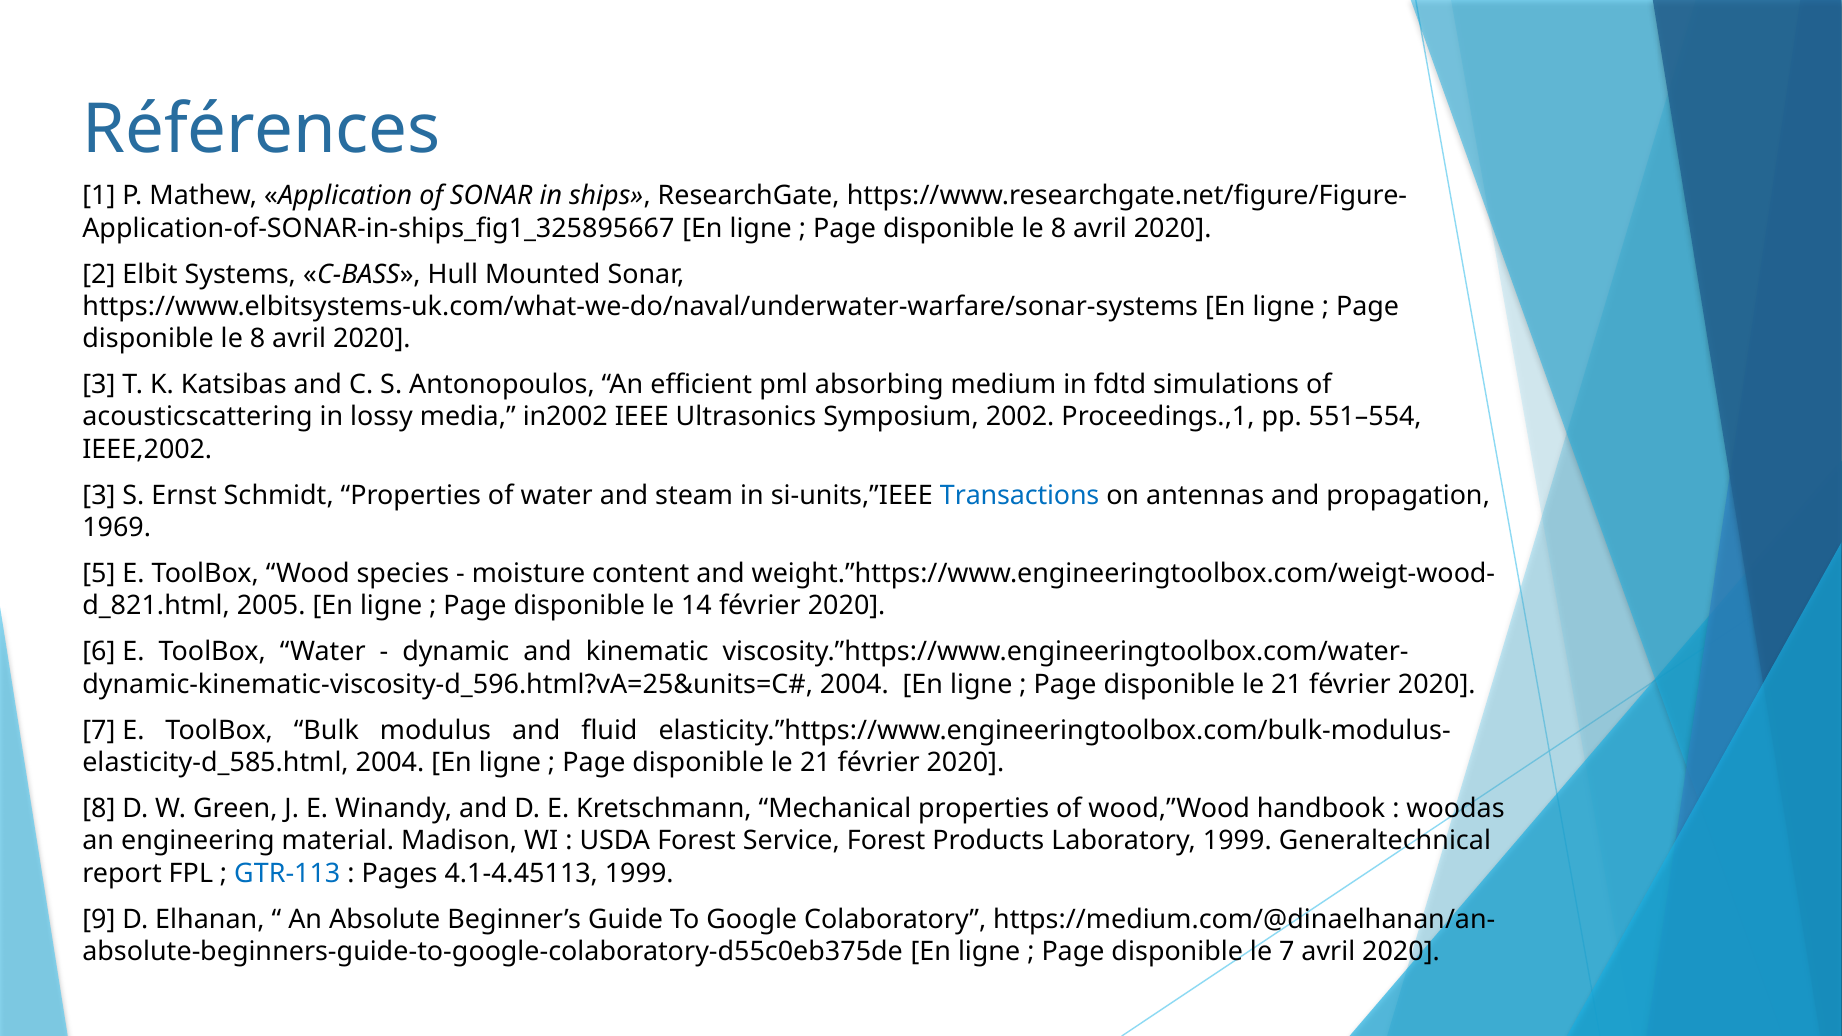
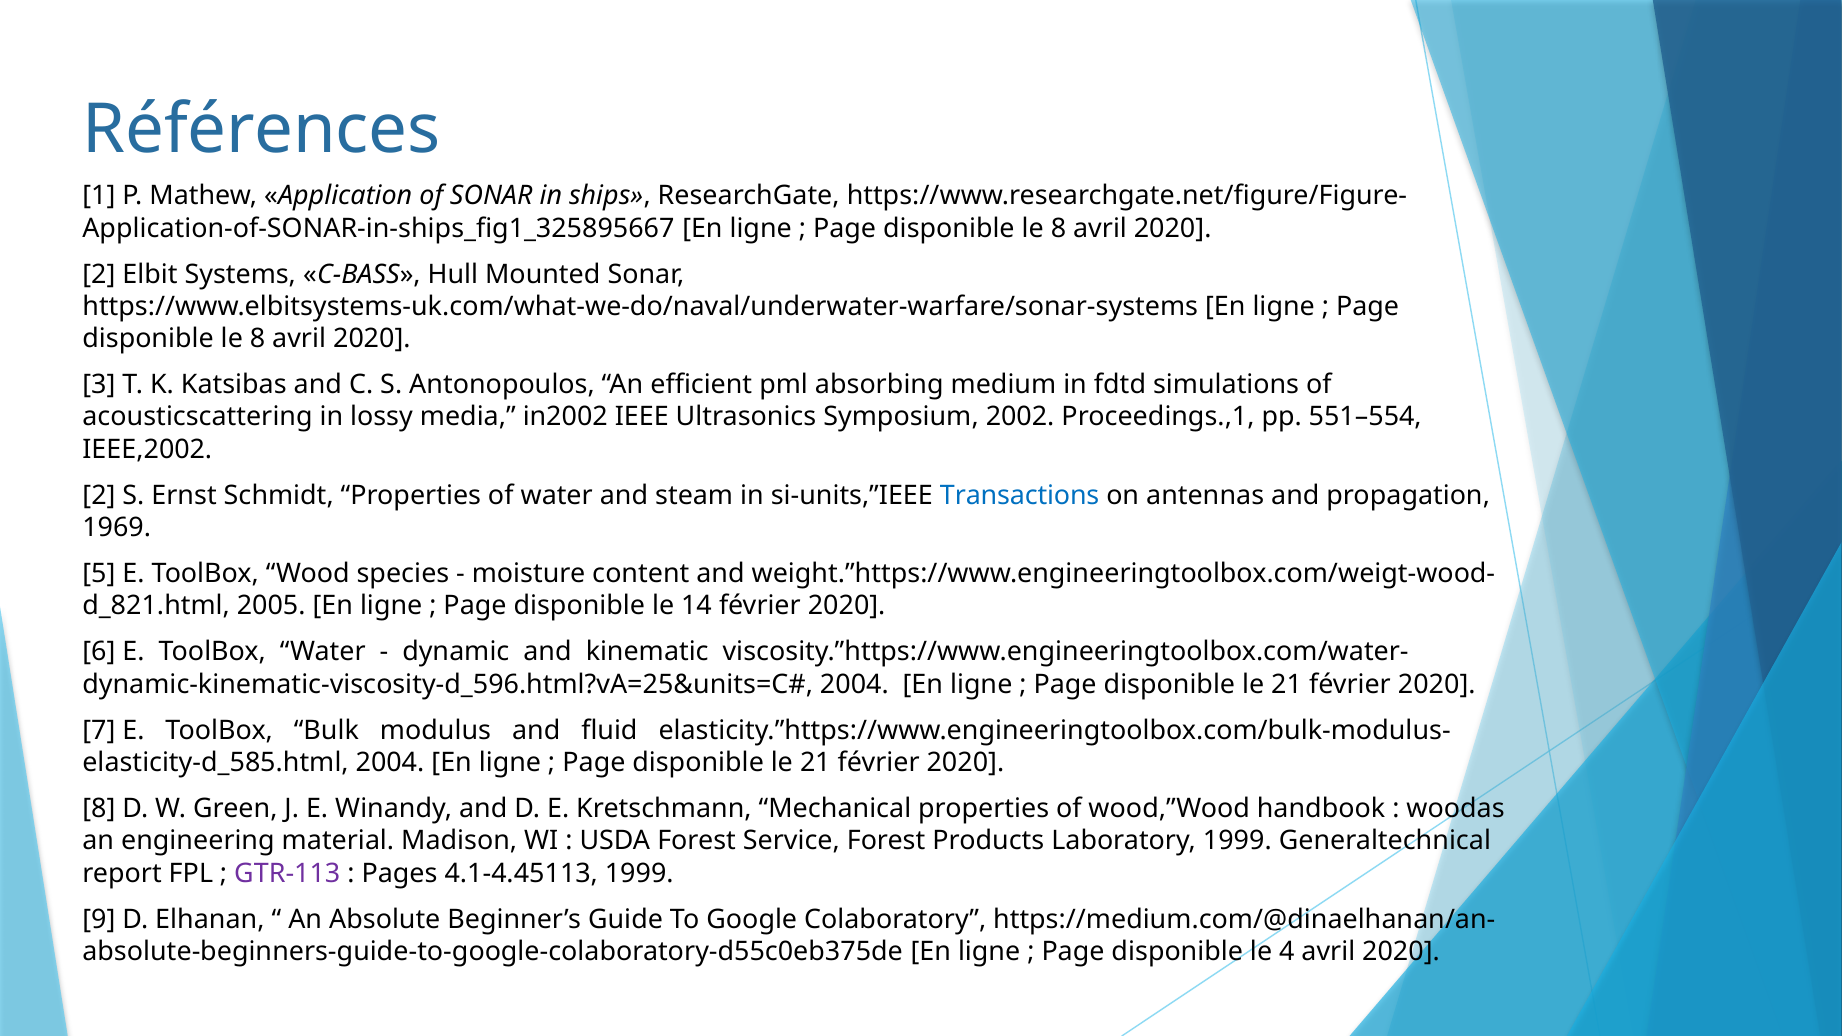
3: 3 -> 2 (99, 495)
GTR-113 colour: blue -> purple (287, 873)
le 7: 7 -> 4 (1287, 952)
